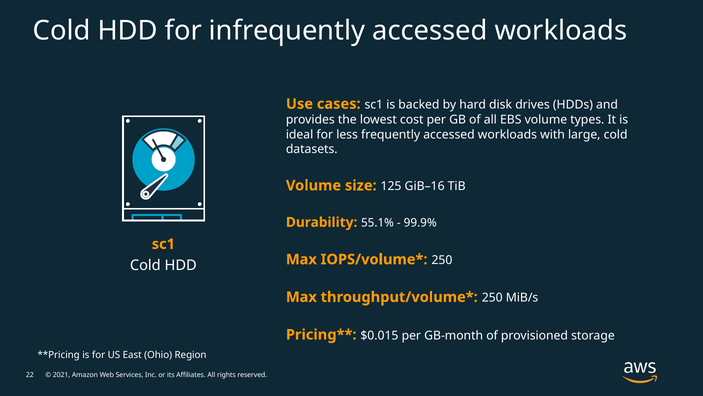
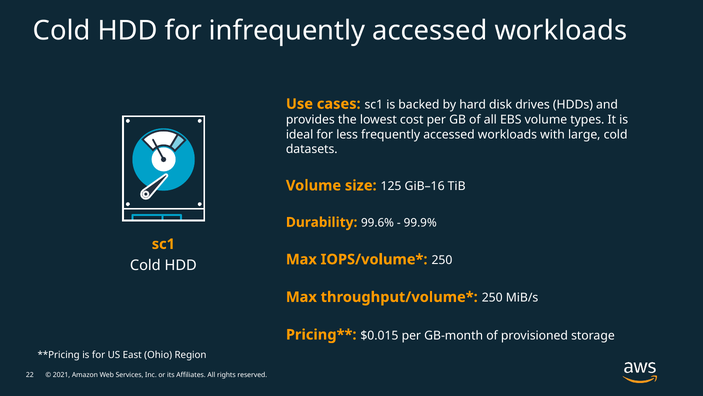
55.1%: 55.1% -> 99.6% (377, 223)
